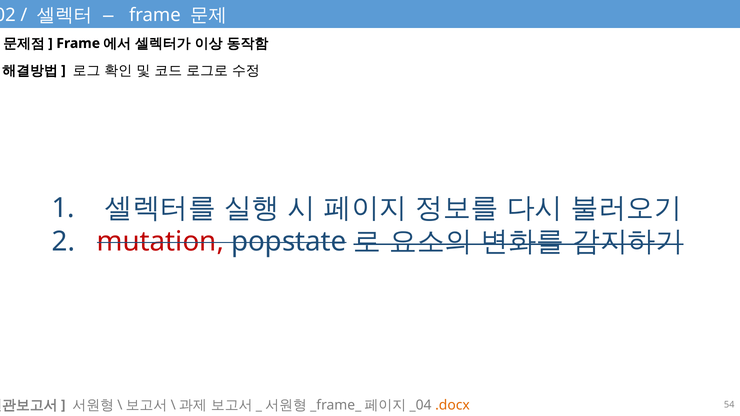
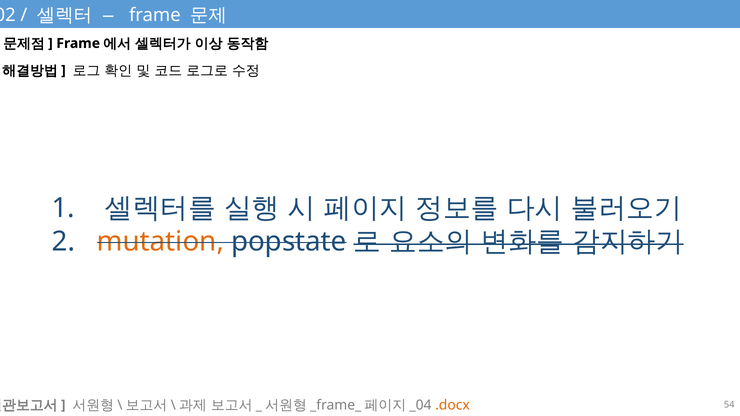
mutation colour: red -> orange (160, 242)
